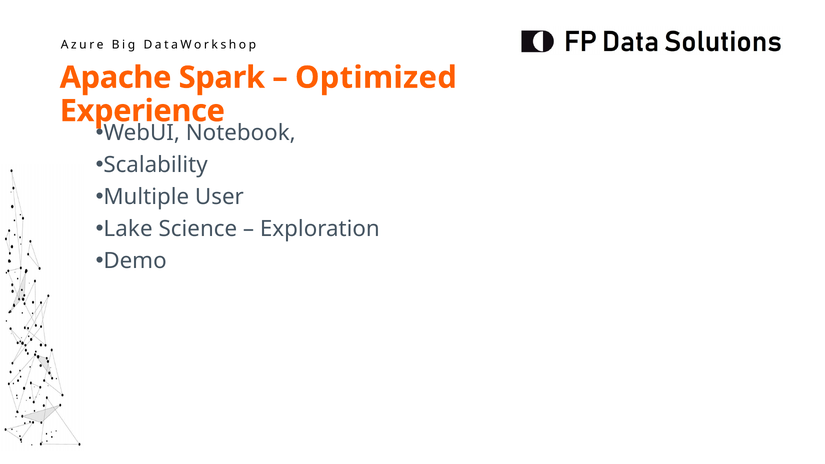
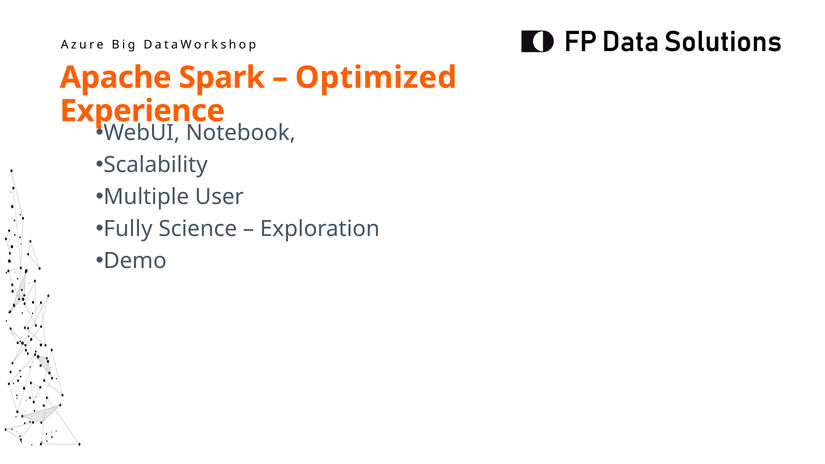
Lake: Lake -> Fully (128, 229)
